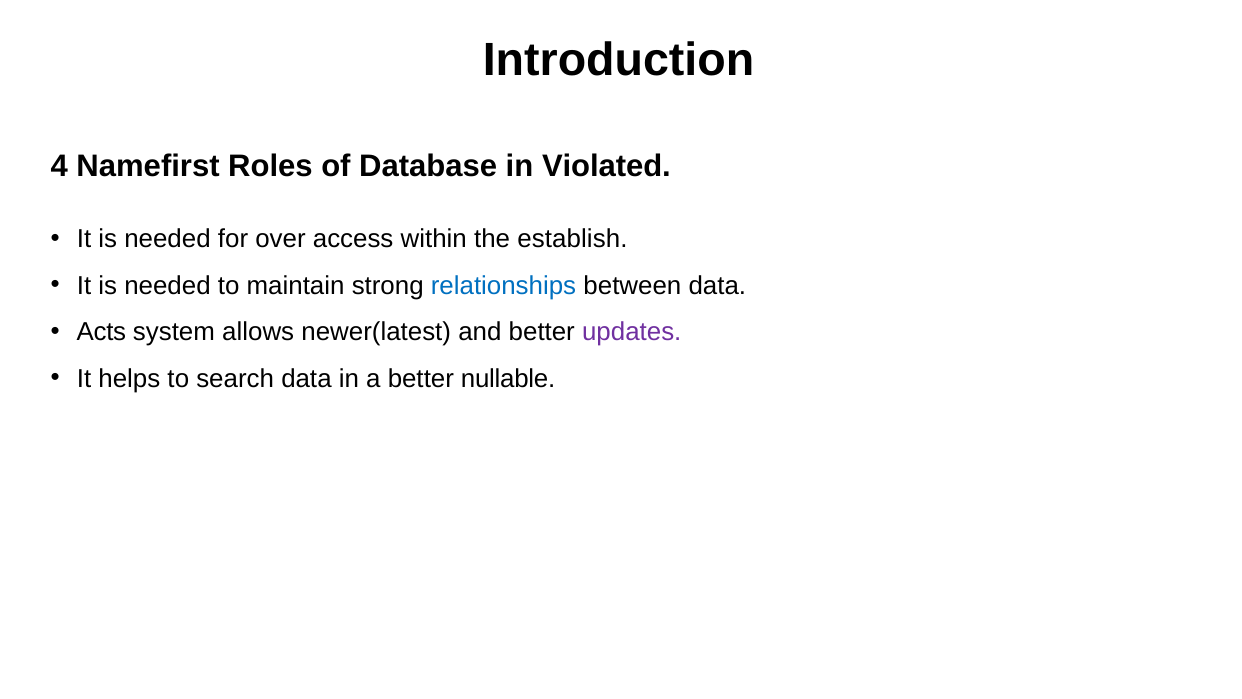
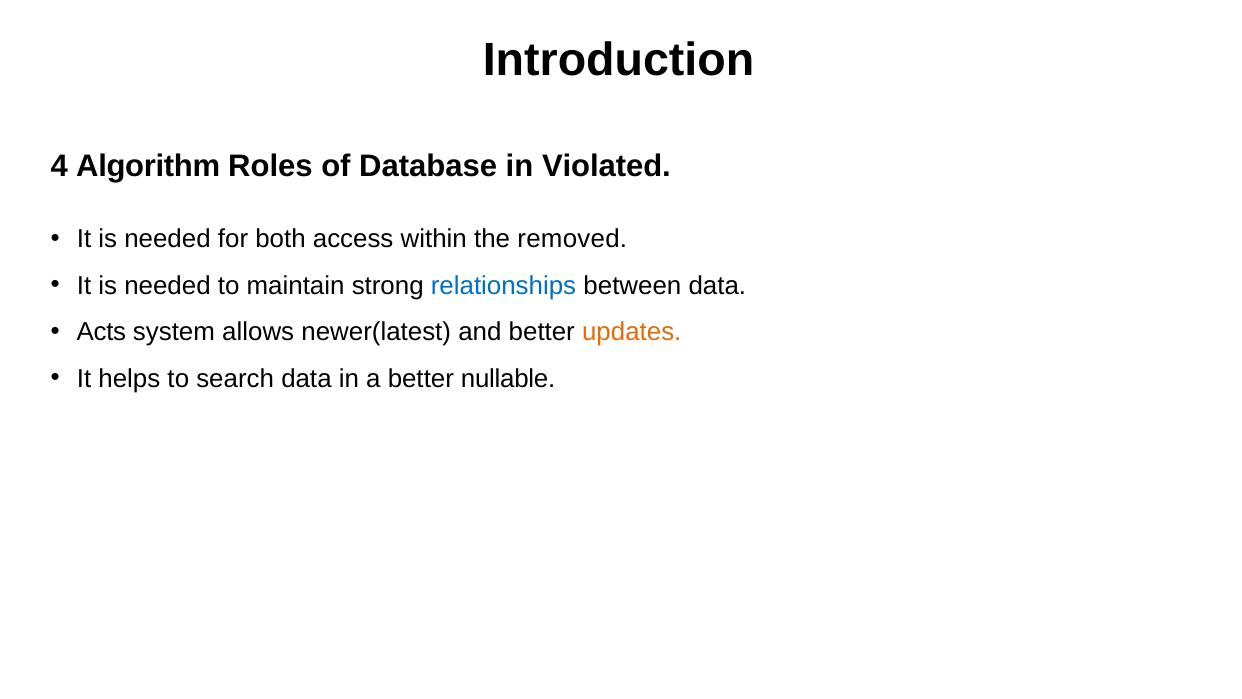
Namefirst: Namefirst -> Algorithm (148, 166)
over: over -> both (281, 239)
establish: establish -> removed (572, 239)
updates colour: purple -> orange (632, 332)
